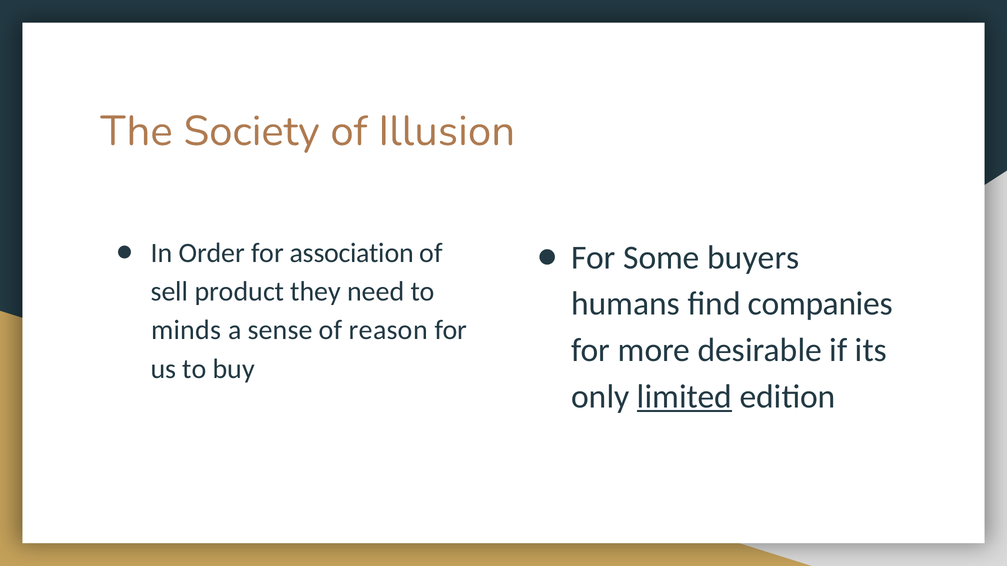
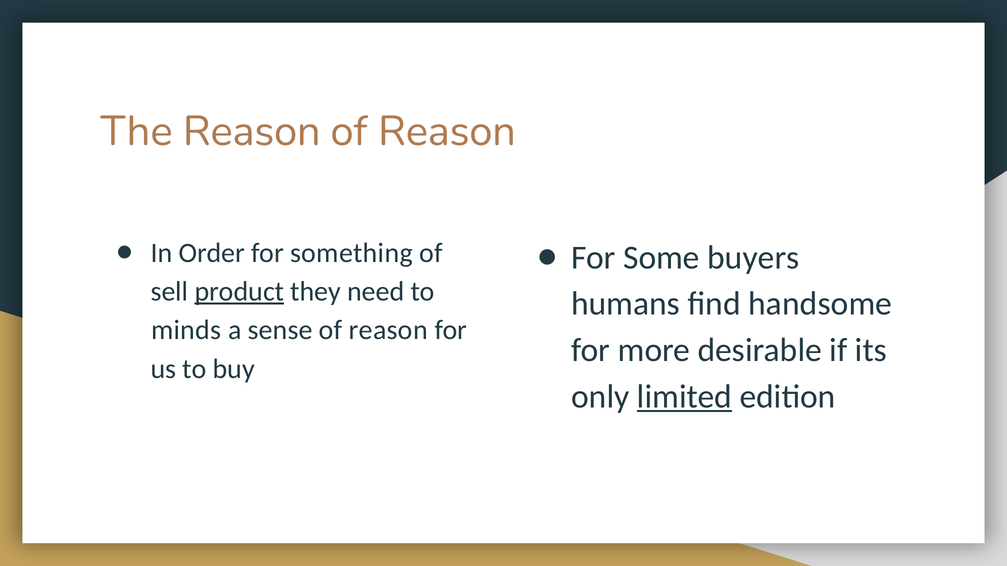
The Society: Society -> Reason (252, 131)
Illusion: Illusion -> Reason (447, 131)
association: association -> something (351, 253)
product underline: none -> present (239, 292)
companies: companies -> handsome (820, 304)
